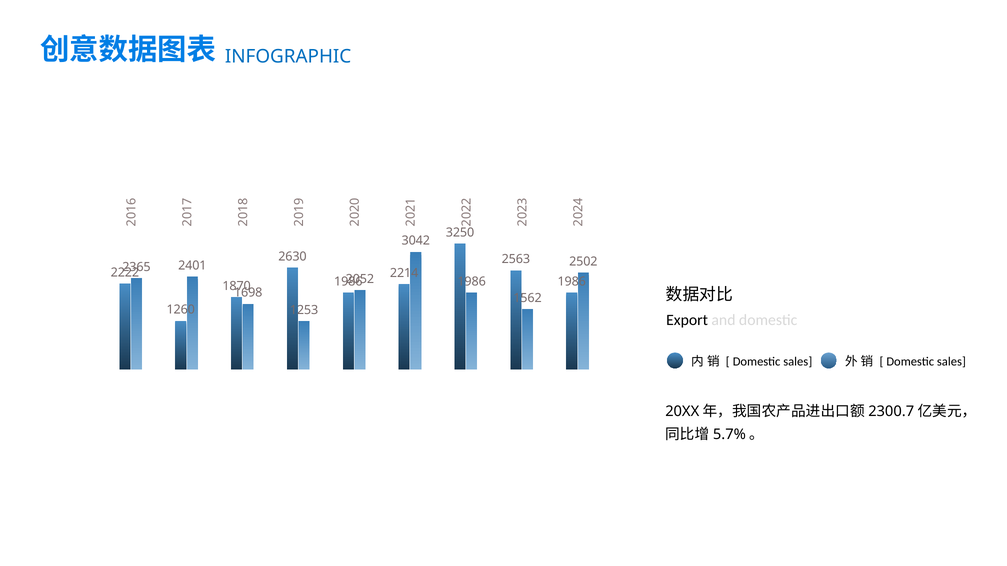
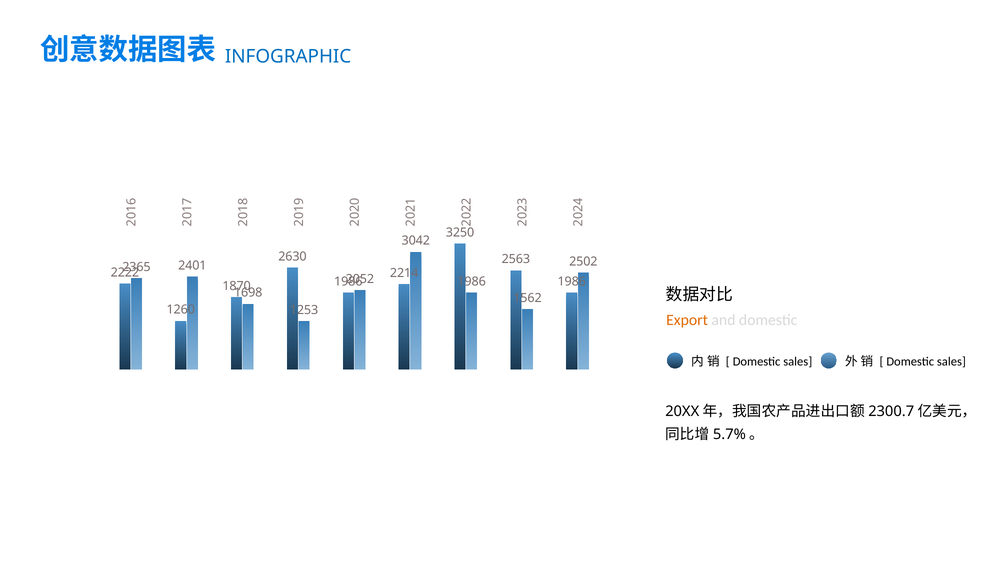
Export colour: black -> orange (687, 320)
